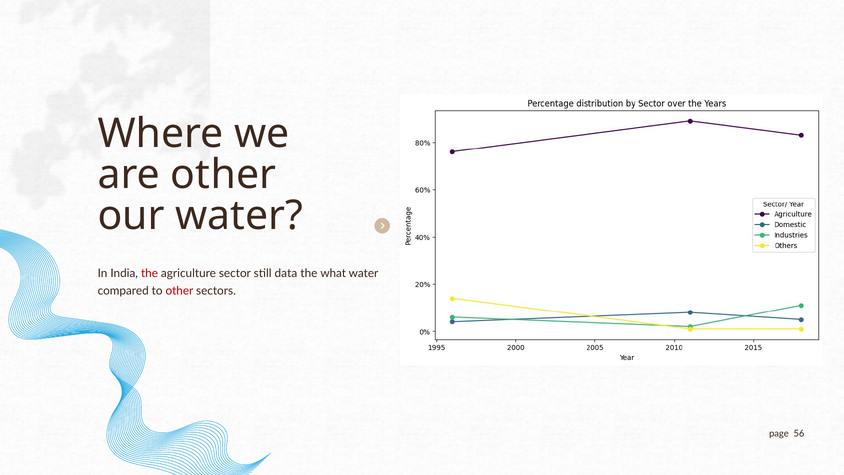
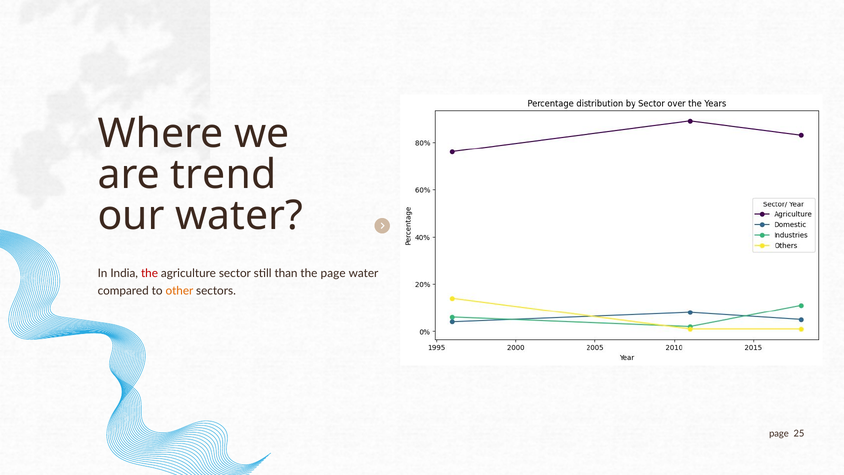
are other: other -> trend (223, 175)
data: data -> than (286, 273)
the what: what -> page (333, 273)
other colour: red -> orange (179, 291)
56: 56 -> 25 (799, 434)
